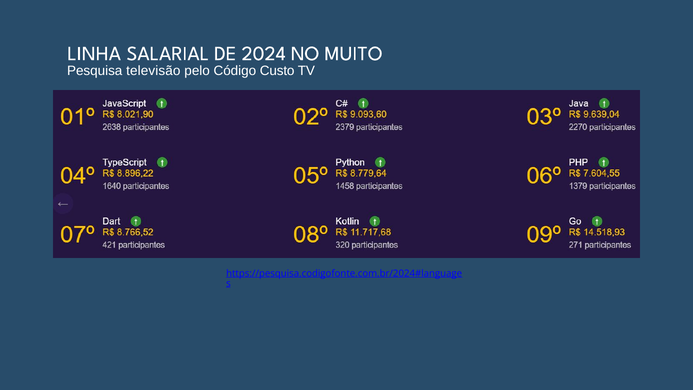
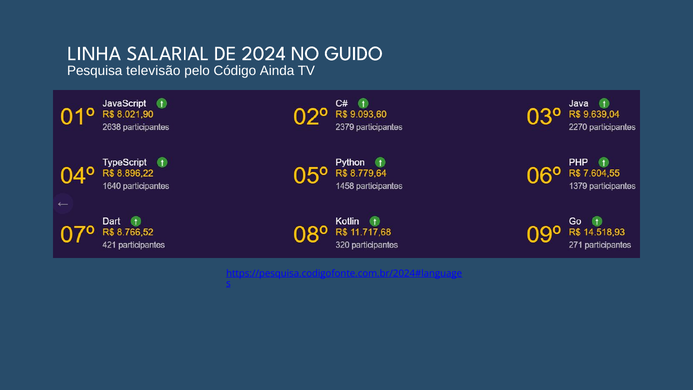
MUITO: MUITO -> GUIDO (354, 53)
Custo: Custo -> Ainda (277, 71)
